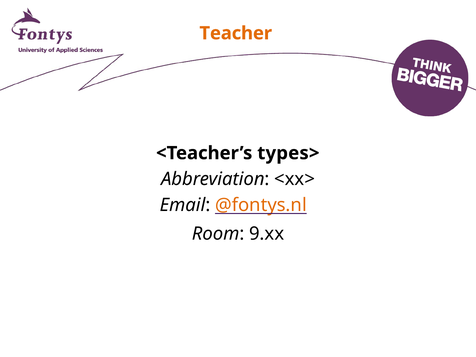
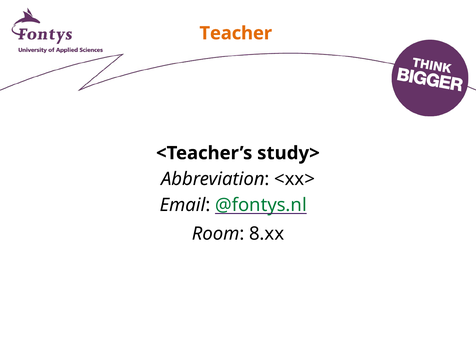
types>: types> -> study> (288, 153)
@fontys.nl colour: orange -> green (261, 205)
9.xx: 9.xx -> 8.xx (267, 234)
